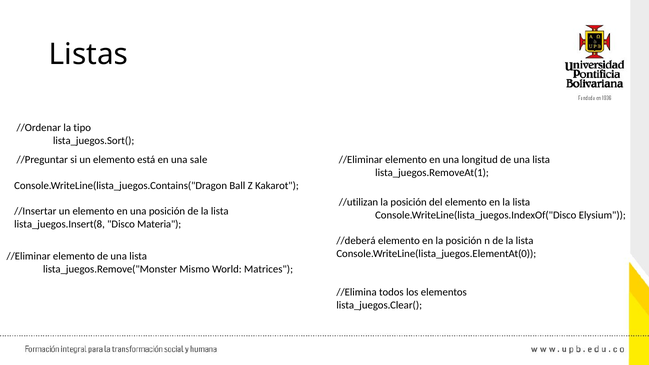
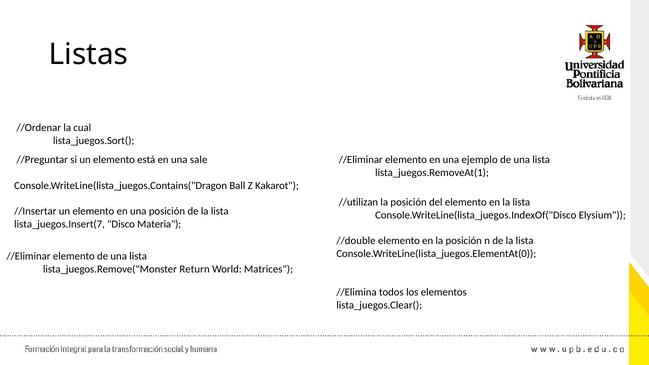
tipo: tipo -> cual (82, 128)
longitud: longitud -> ejemplo (480, 160)
lista_juegos.Insert(8: lista_juegos.Insert(8 -> lista_juegos.Insert(7 (60, 224)
//deberá: //deberá -> //double (356, 241)
Mismo: Mismo -> Return (195, 269)
